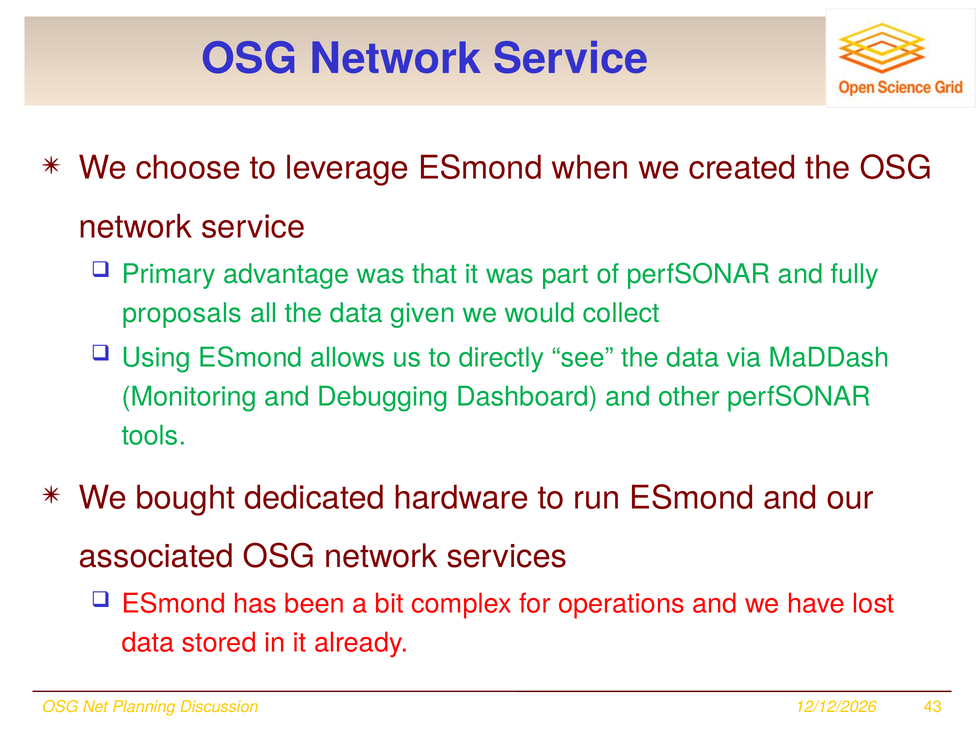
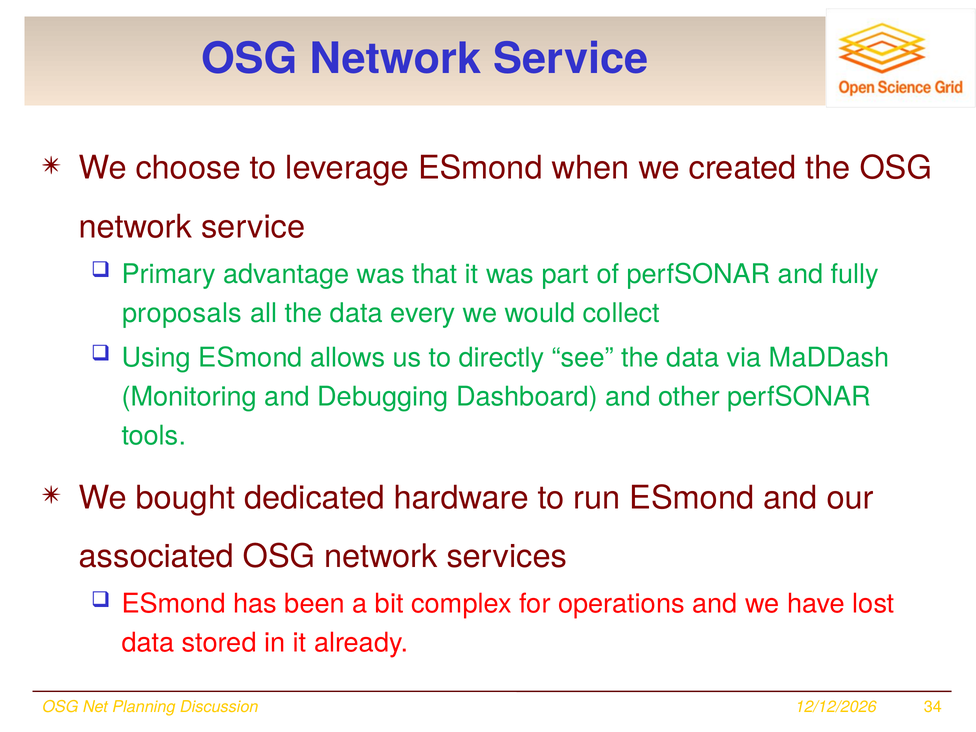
given: given -> every (423, 313)
43: 43 -> 34 (933, 707)
